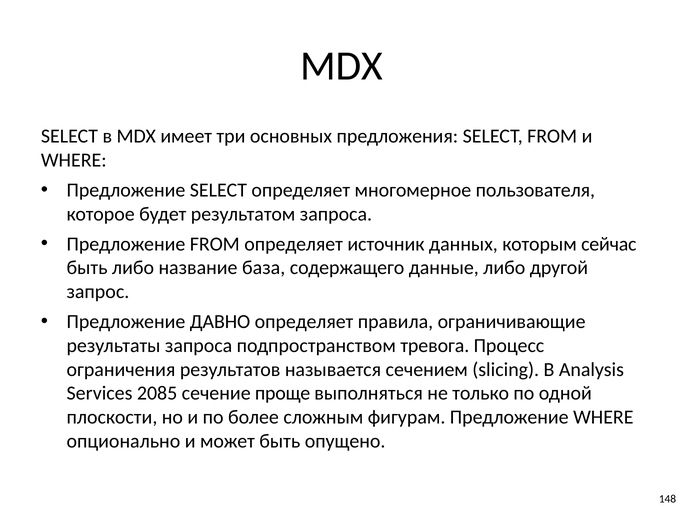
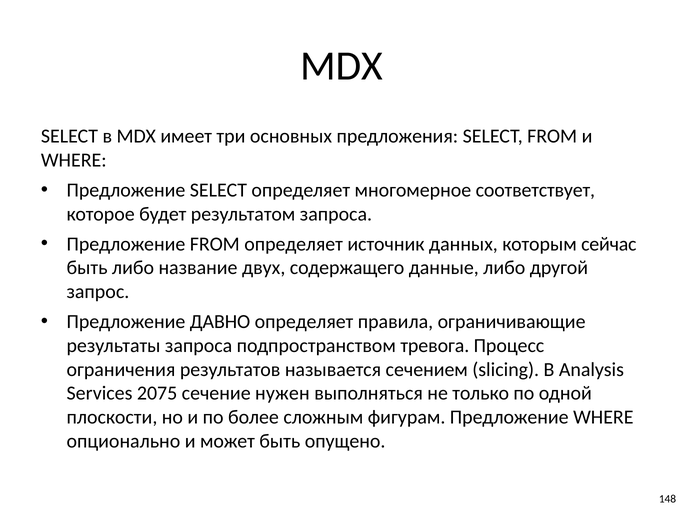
пользователя: пользователя -> соответствует (535, 190)
база: база -> двух (264, 268)
2085: 2085 -> 2075 (157, 394)
проще: проще -> нужен (282, 394)
